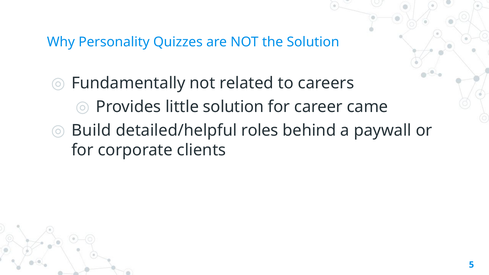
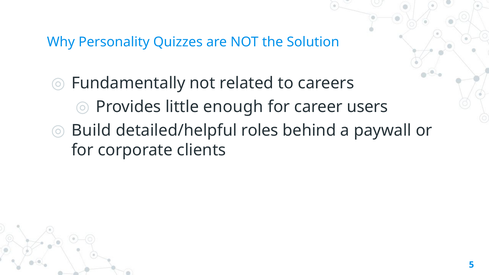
little solution: solution -> enough (233, 107)
came: came -> users (367, 107)
